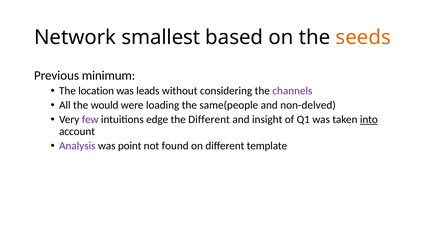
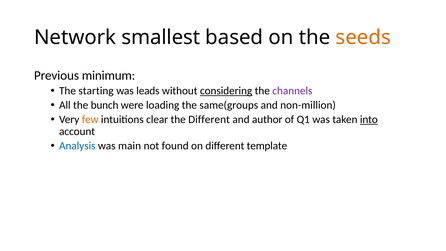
location: location -> starting (96, 91)
considering underline: none -> present (226, 91)
would: would -> bunch (105, 105)
same(people: same(people -> same(groups (229, 105)
non-delved: non-delved -> non-million (308, 105)
few colour: purple -> orange (90, 119)
edge: edge -> clear (157, 119)
insight: insight -> author (267, 119)
Analysis colour: purple -> blue (77, 146)
point: point -> main (130, 146)
